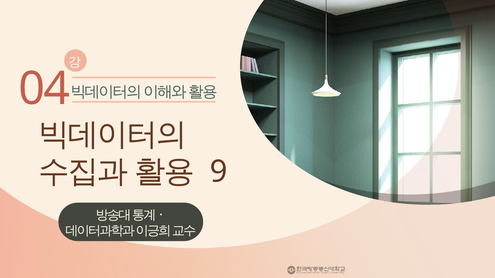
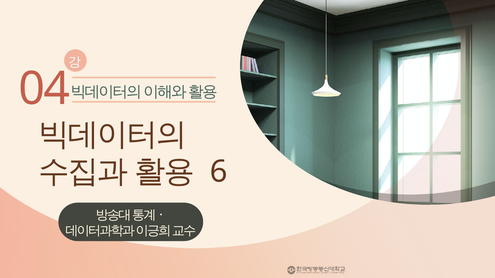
9: 9 -> 6 (219, 172)
